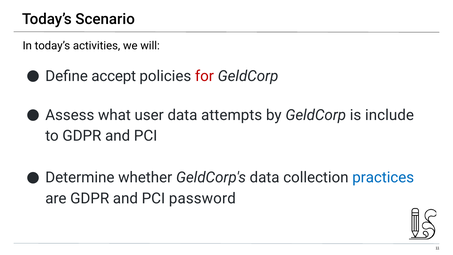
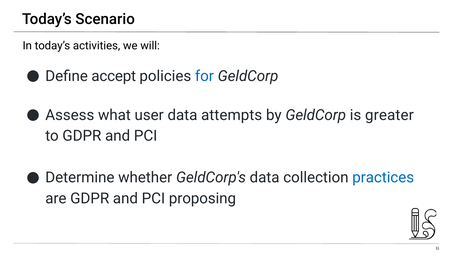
for colour: red -> blue (204, 76)
include: include -> greater (389, 115)
password: password -> proposing (202, 198)
